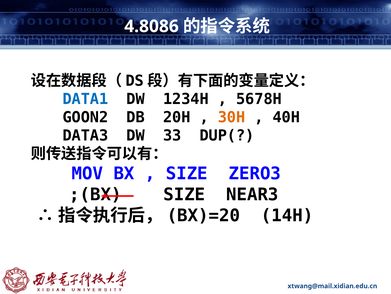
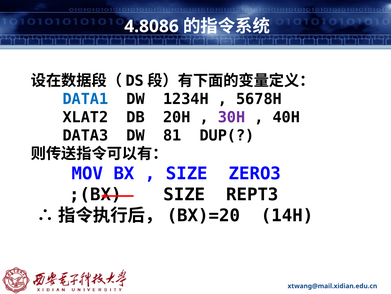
GOON2: GOON2 -> XLAT2 (85, 117)
30H colour: orange -> purple (232, 117)
33: 33 -> 81 (172, 135)
NEAR3: NEAR3 -> REPT3 (252, 194)
